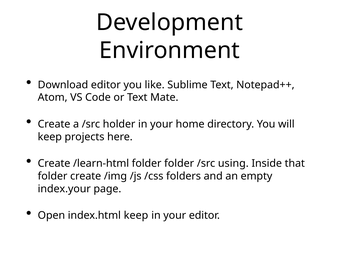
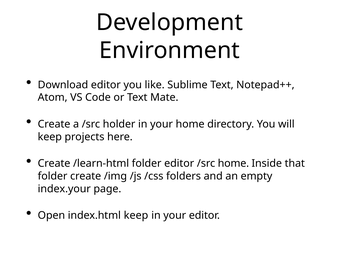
folder folder: folder -> editor (179, 164)
/src using: using -> home (233, 164)
